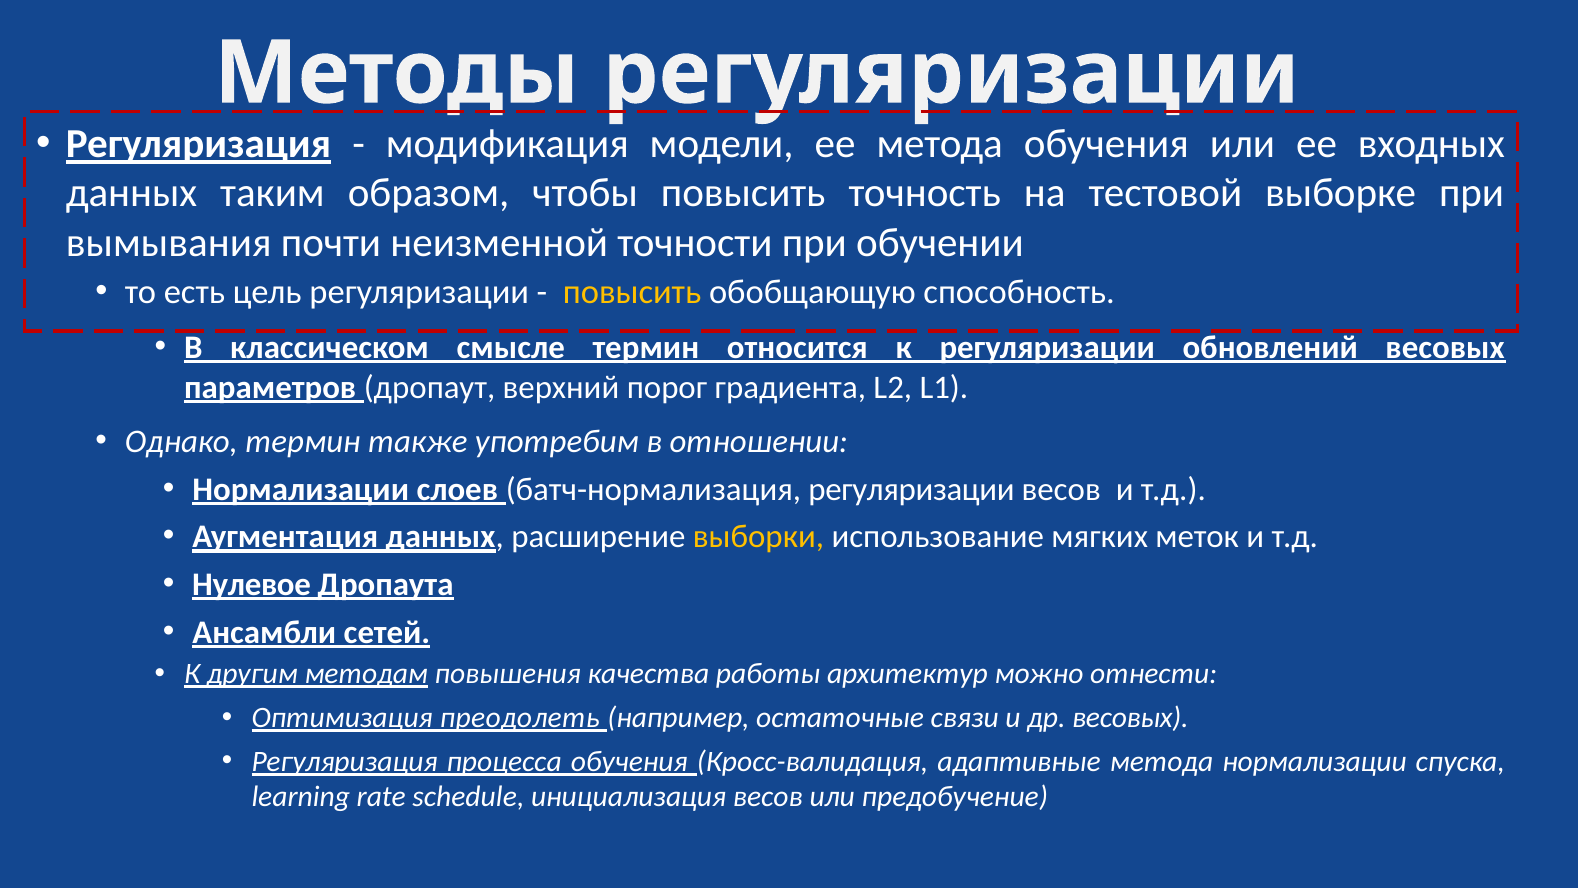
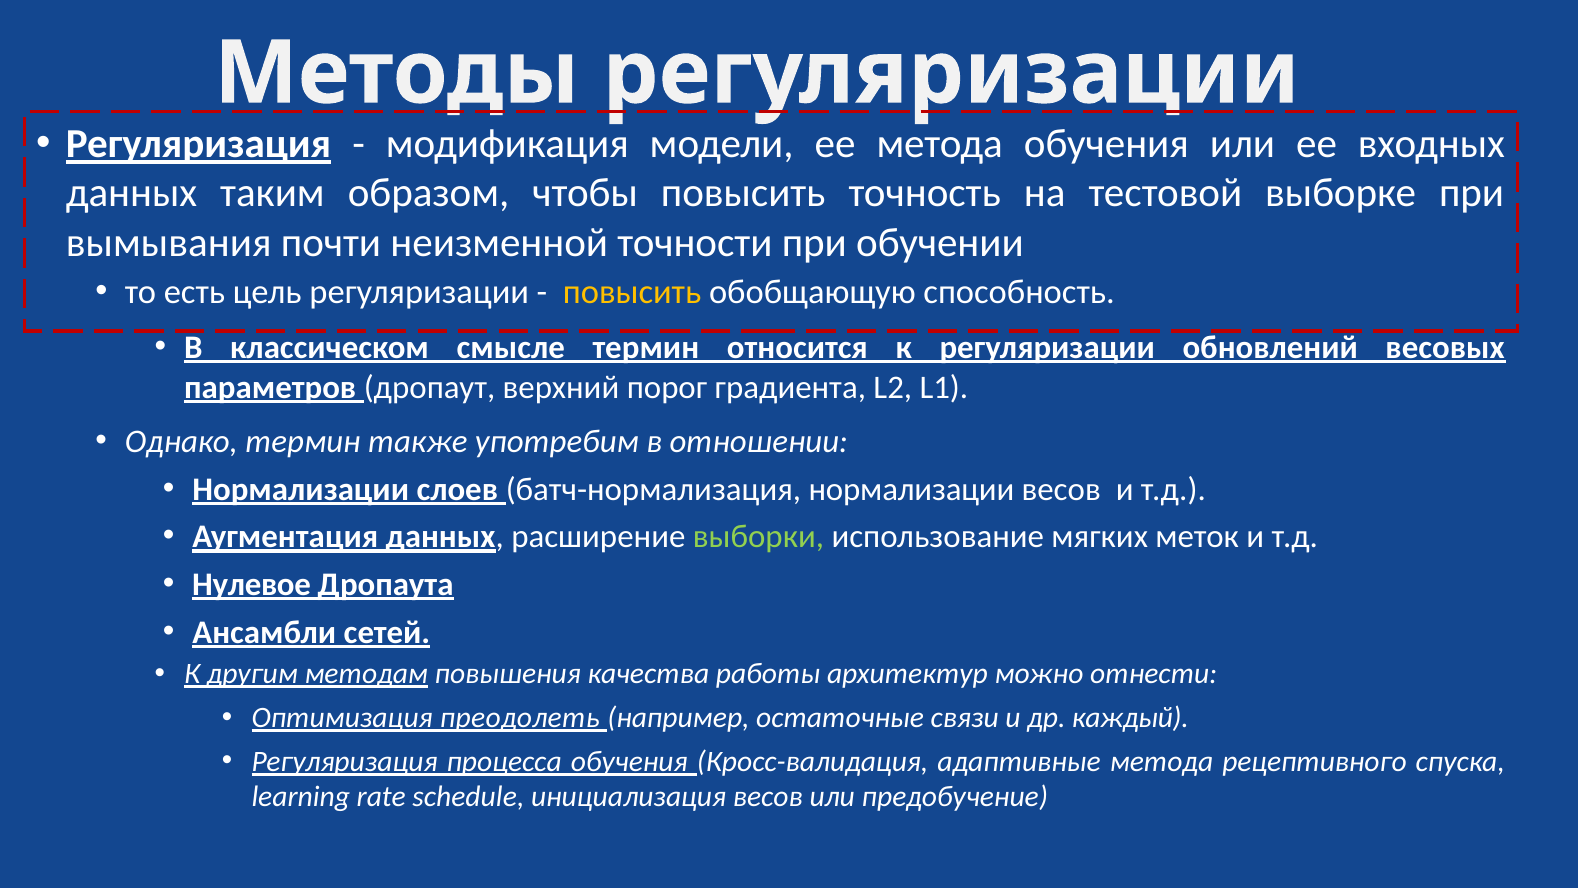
батч-нормализация регуляризации: регуляризации -> нормализации (911, 489)
выборки colour: yellow -> light green (758, 537)
др весовых: весовых -> каждый (1130, 718)
метода нормализации: нормализации -> рецептивного (1315, 761)
